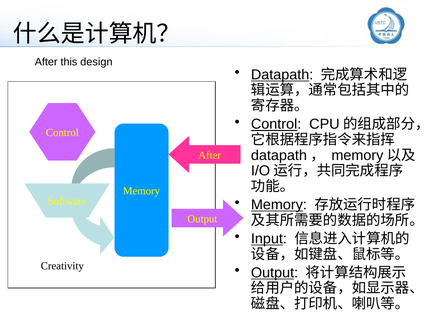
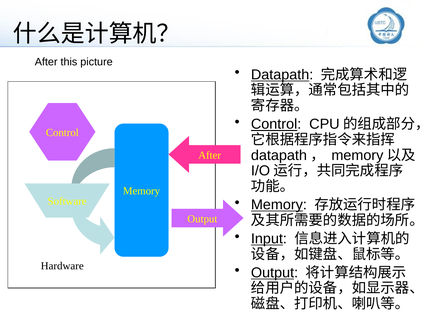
design: design -> picture (96, 62)
Creativity: Creativity -> Hardware (62, 266)
